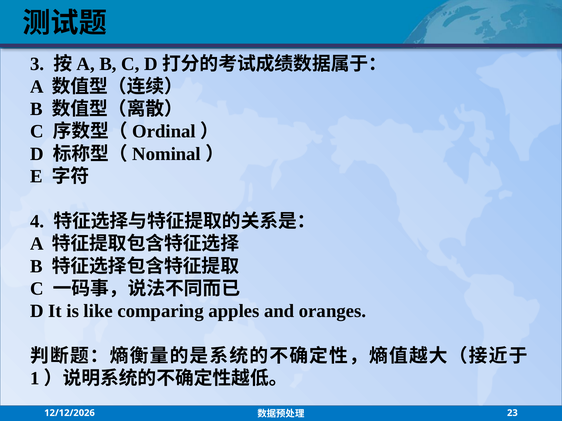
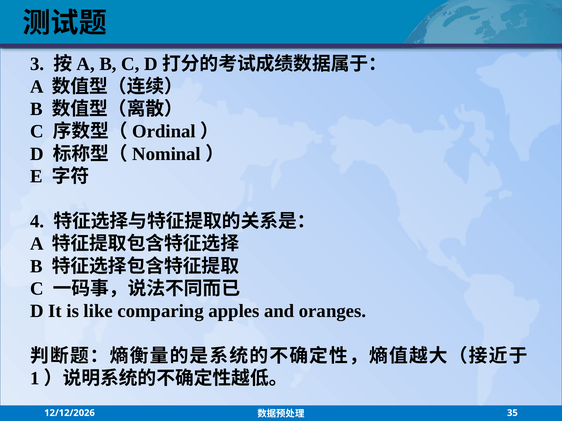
23: 23 -> 35 (512, 413)
